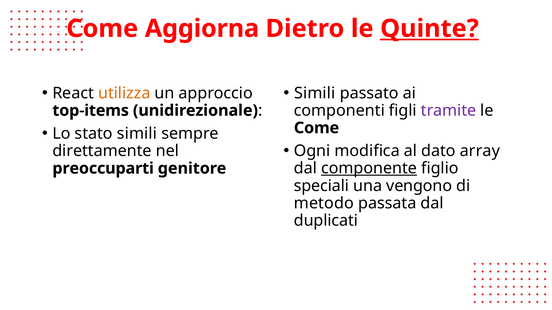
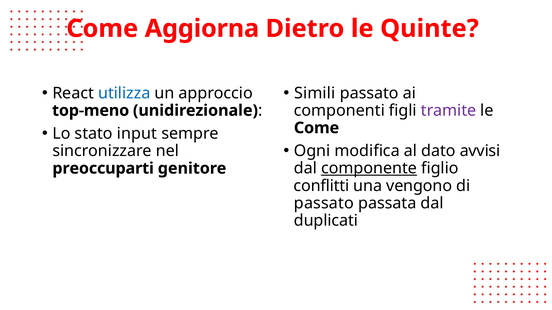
Quinte underline: present -> none (429, 29)
utilizza colour: orange -> blue (124, 93)
top-items: top-items -> top-meno (91, 111)
stato simili: simili -> input (137, 134)
array: array -> avvisi (480, 151)
direttamente: direttamente -> sincronizzare (102, 151)
speciali: speciali -> conflitti (322, 186)
metodo: metodo -> passato (324, 203)
